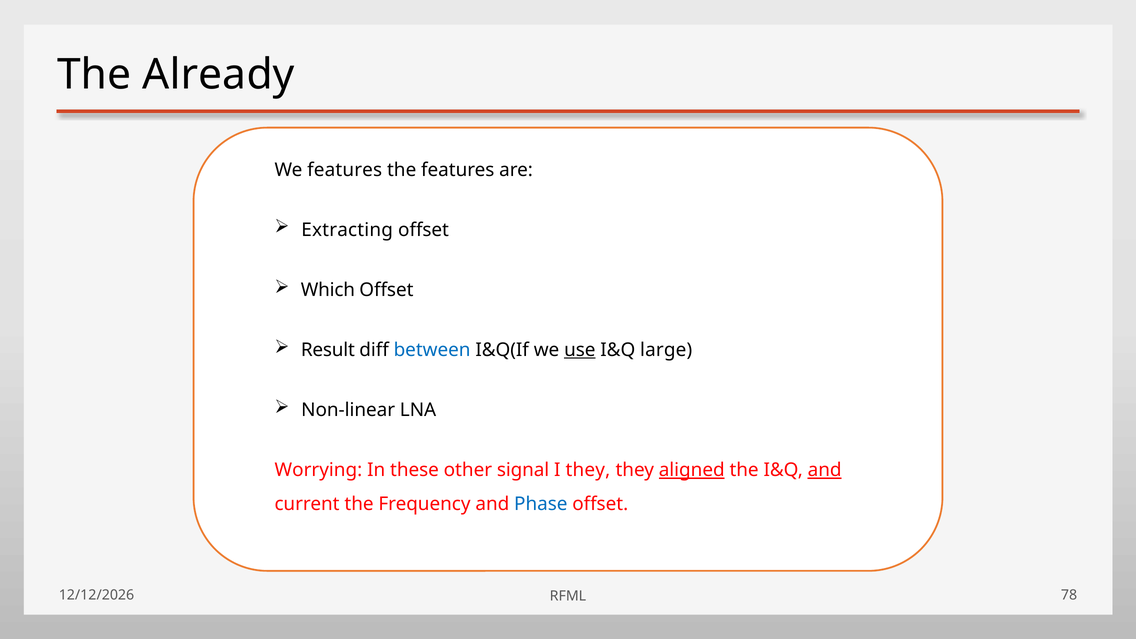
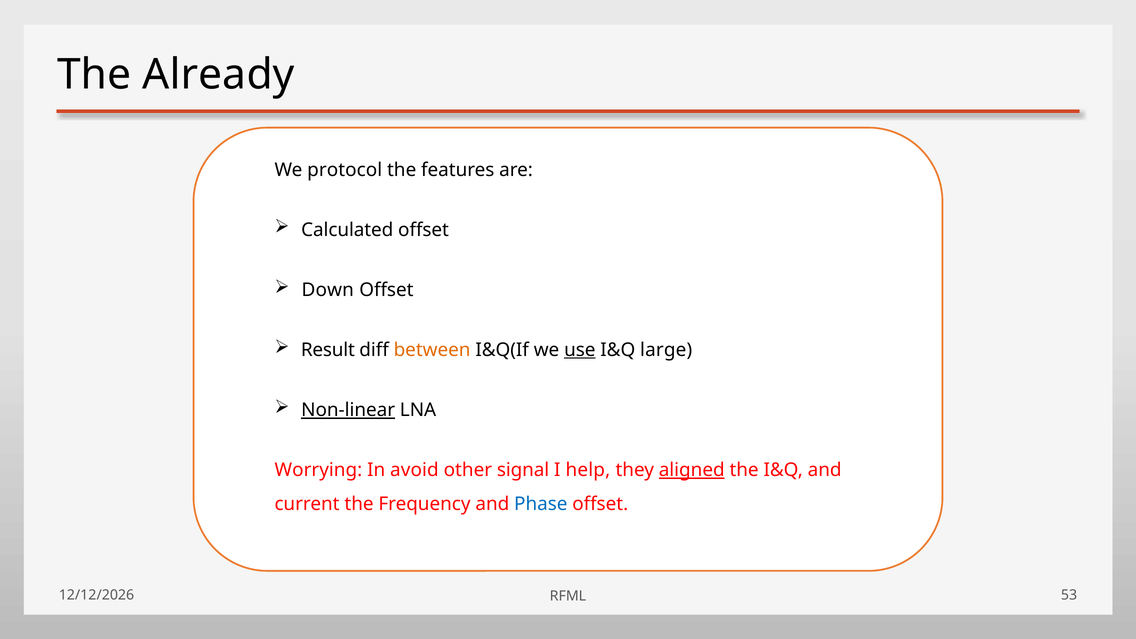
We features: features -> protocol (345, 170)
Extracting: Extracting -> Calculated (347, 230)
Which: Which -> Down (328, 290)
between colour: blue -> orange (432, 350)
Non-linear underline: none -> present (348, 410)
these: these -> avoid (414, 470)
I they: they -> help (588, 470)
and underline: present -> none (825, 470)
78: 78 -> 53 (1069, 595)
